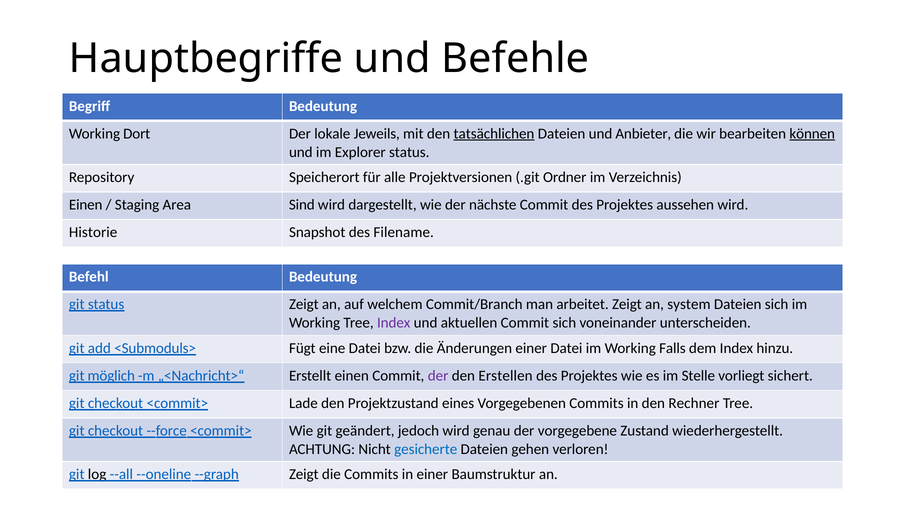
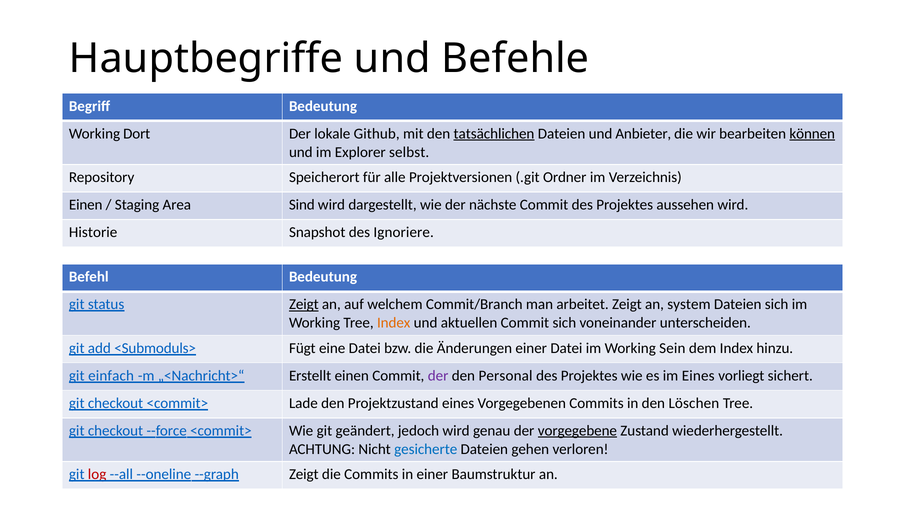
Jeweils: Jeweils -> Github (377, 134)
Explorer status: status -> selbst (409, 152)
Filename: Filename -> Ignoriere (404, 232)
Zeigt underline: none -> present (304, 304)
Index colour: purple -> orange (394, 323)
Falls: Falls -> Sein (672, 348)
möglich: möglich -> einfach (111, 376)
Erstellen: Erstellen -> Personal (506, 376)
im Stelle: Stelle -> Eines (698, 376)
Rechner: Rechner -> Löschen (694, 403)
vorgegebene underline: none -> present (577, 431)
log colour: black -> red (97, 474)
